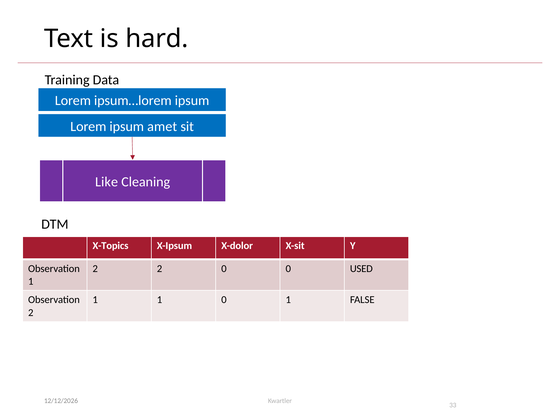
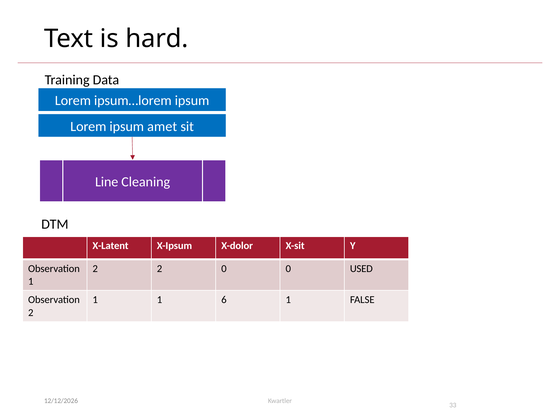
Like: Like -> Line (107, 182)
X-Topics: X-Topics -> X-Latent (110, 246)
1 0: 0 -> 6 (224, 300)
